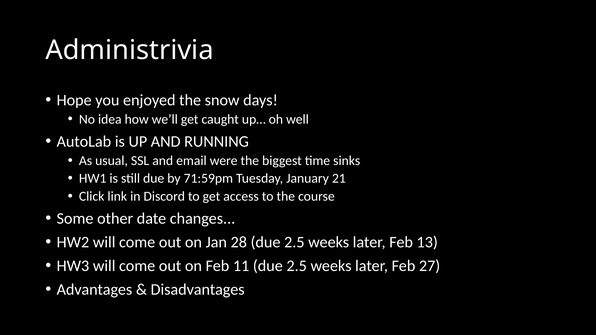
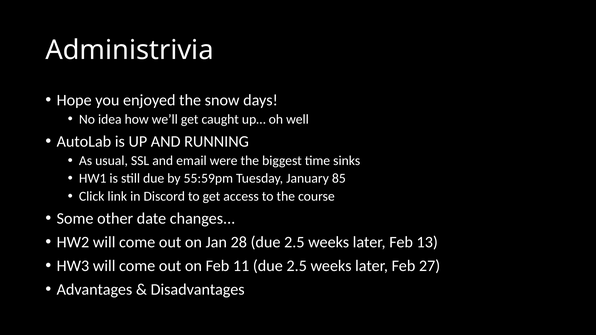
71:59pm: 71:59pm -> 55:59pm (208, 179)
21: 21 -> 85 (339, 179)
